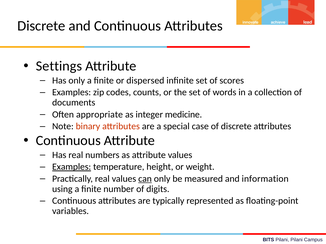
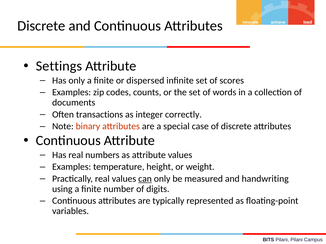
appropriate: appropriate -> transactions (100, 115)
medicine: medicine -> correctly (183, 115)
Examples underline: present -> none (72, 167)
information: information -> handwriting (265, 179)
